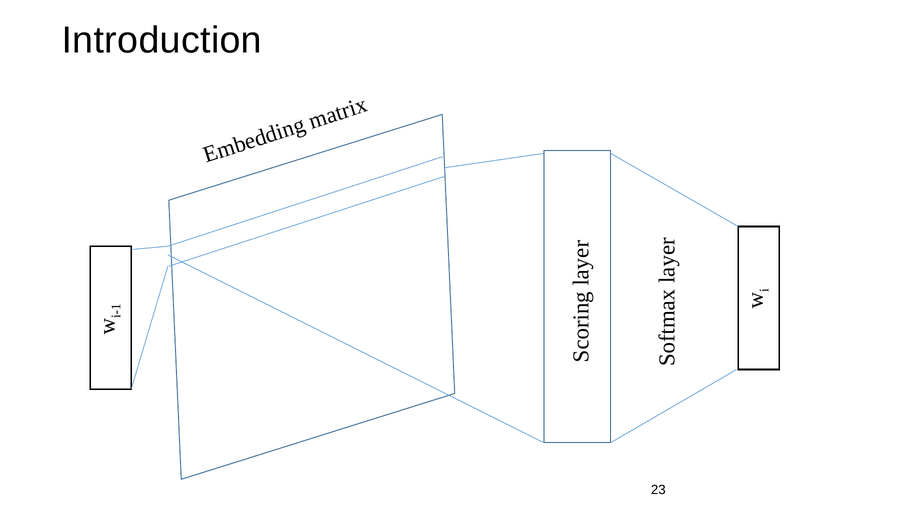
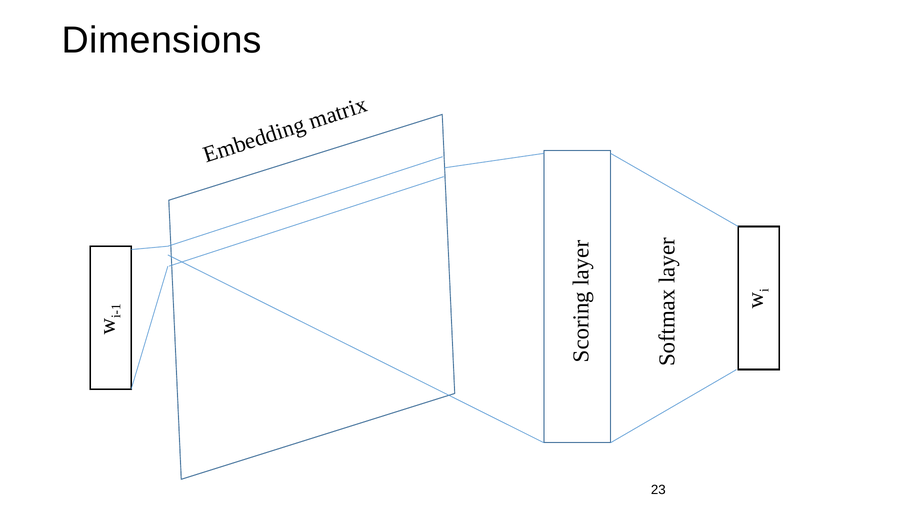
Introduction: Introduction -> Dimensions (162, 40)
